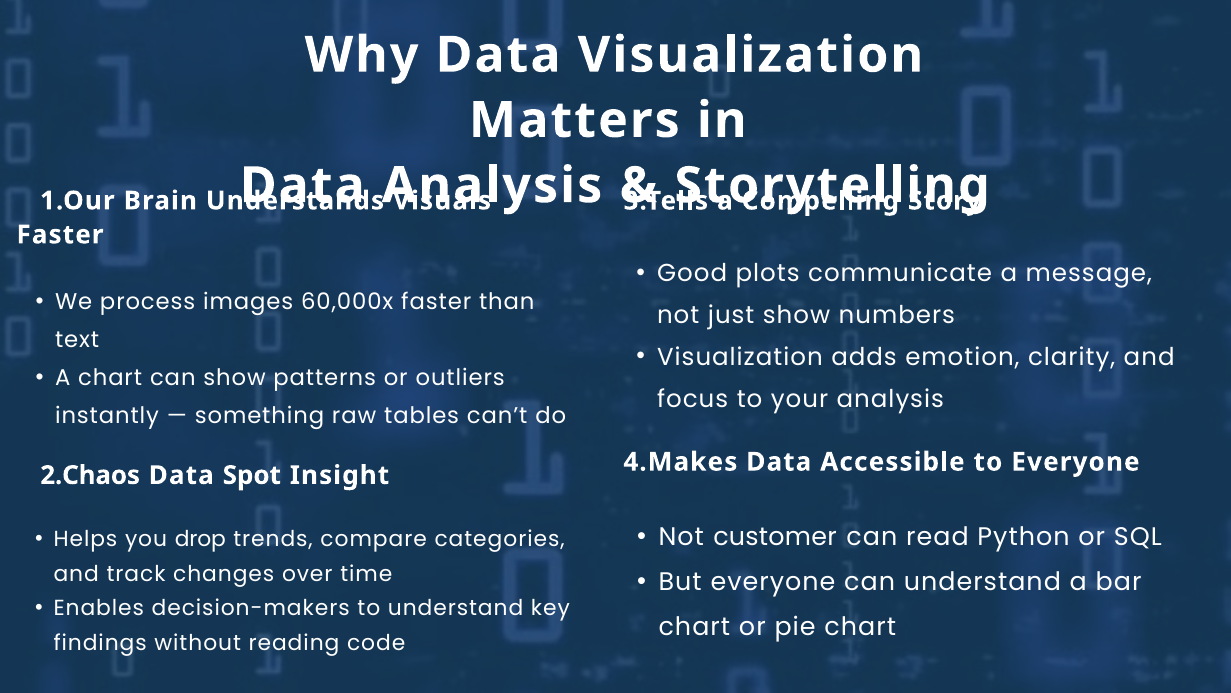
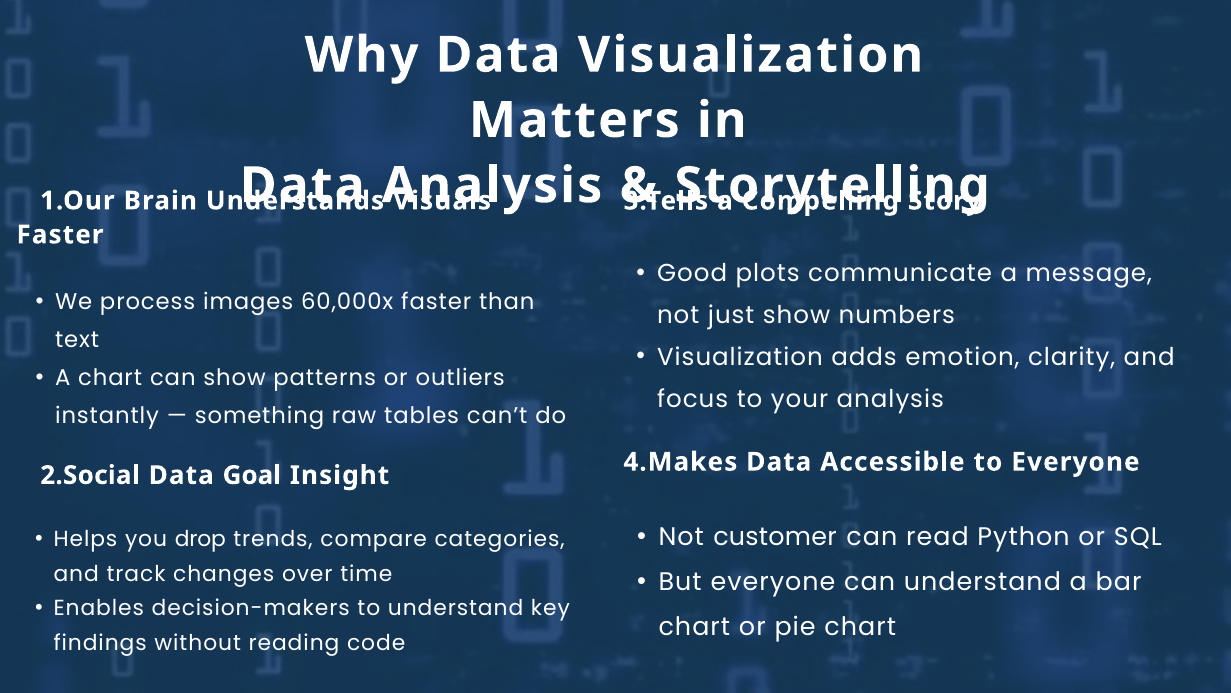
2.Chaos: 2.Chaos -> 2.Social (90, 475)
Spot: Spot -> Goal (252, 475)
